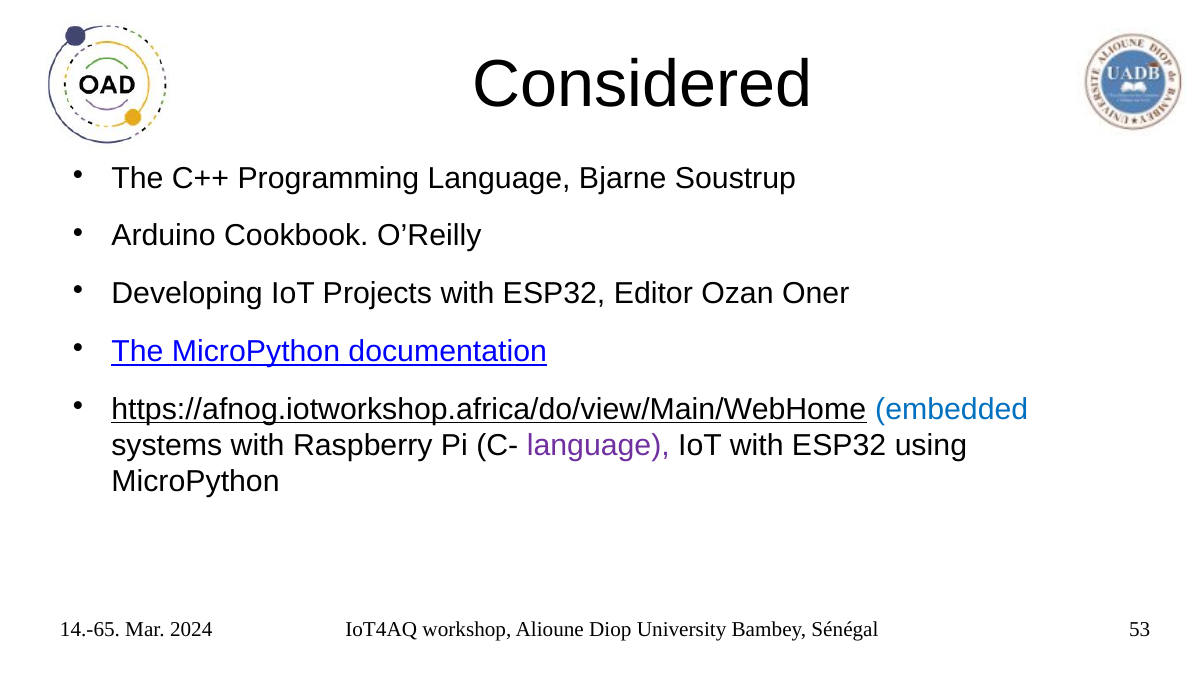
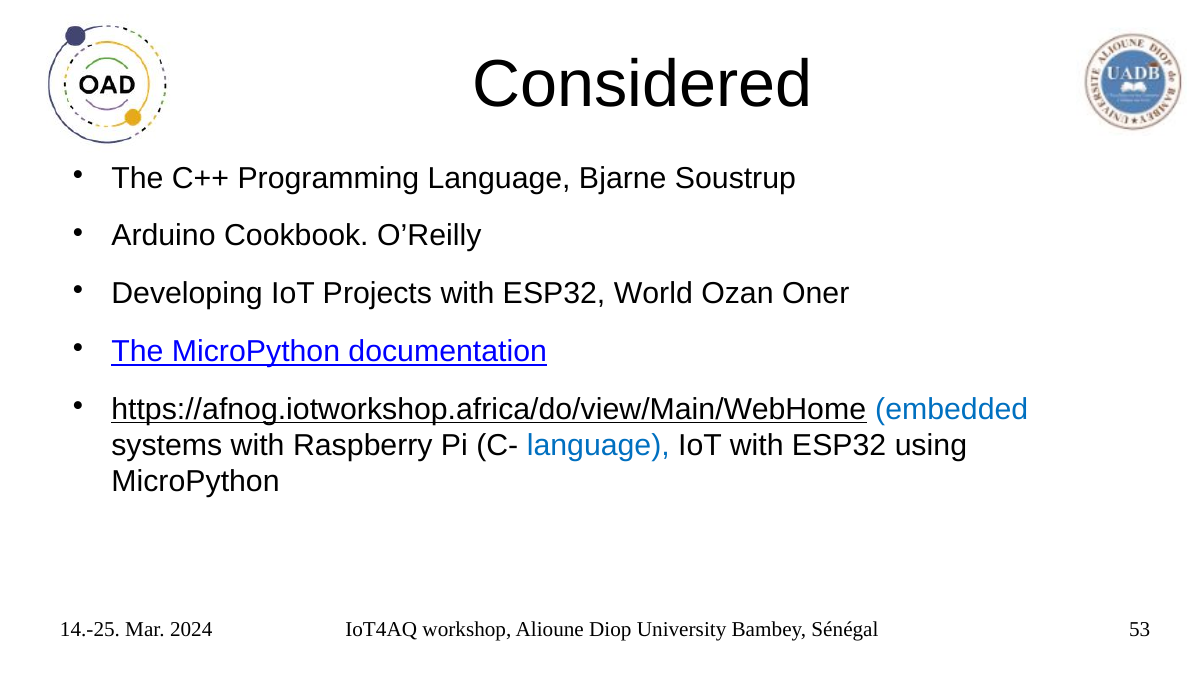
Editor: Editor -> World (653, 294)
language colour: purple -> blue (598, 446)
14.-65: 14.-65 -> 14.-25 (90, 629)
